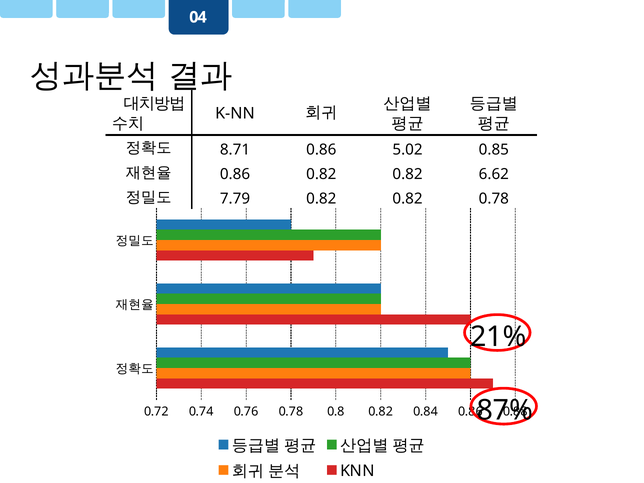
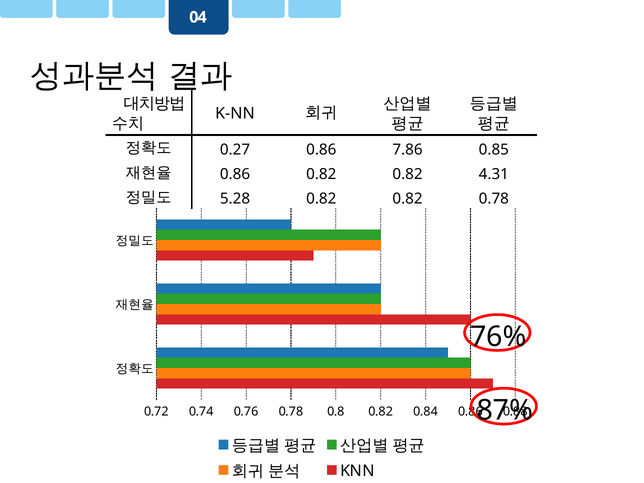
8.71: 8.71 -> 0.27 (235, 149)
5.02: 5.02 -> 7.86 (408, 149)
6.62: 6.62 -> 4.31 (494, 174)
7.79: 7.79 -> 5.28 (235, 199)
21%: 21% -> 76% (498, 337)
